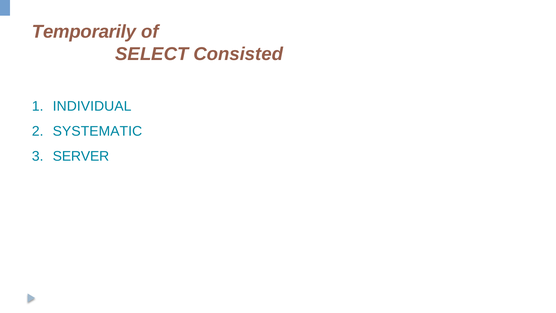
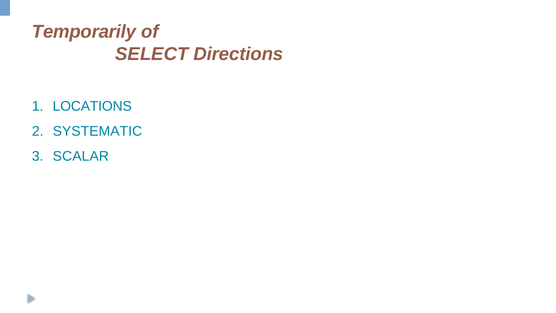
Consisted: Consisted -> Directions (238, 54)
INDIVIDUAL: INDIVIDUAL -> LOCATIONS (92, 106)
SERVER: SERVER -> SCALAR (81, 156)
